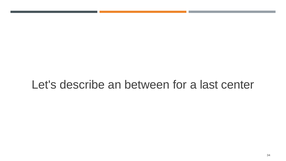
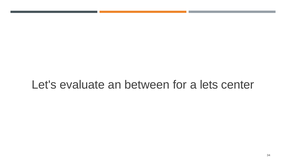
describe: describe -> evaluate (82, 85)
last: last -> lets (209, 85)
